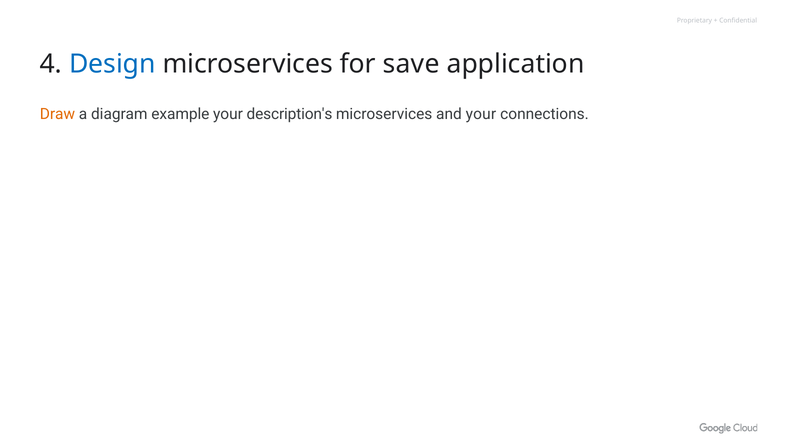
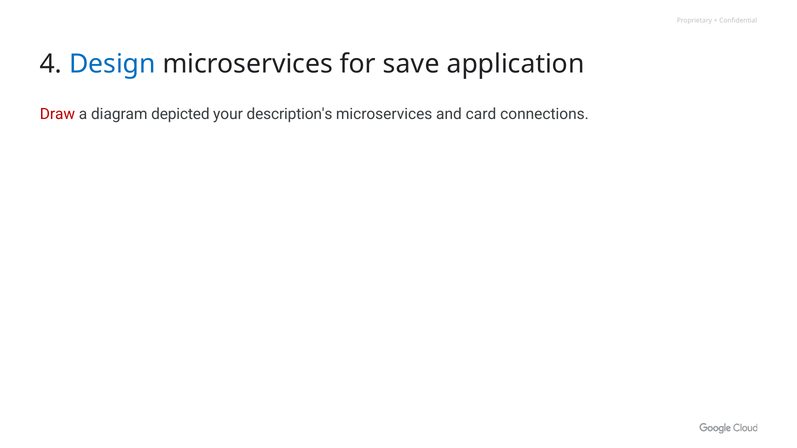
Draw colour: orange -> red (57, 114)
example: example -> depicted (180, 114)
and your: your -> card (481, 114)
